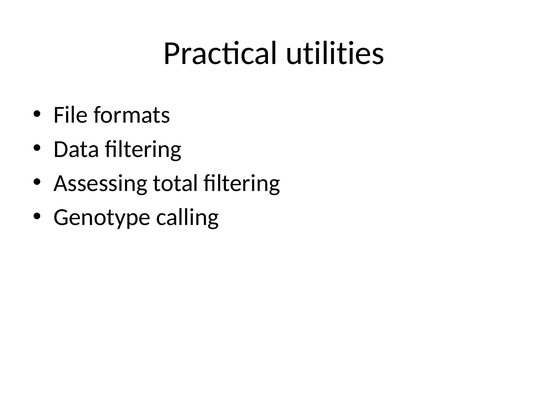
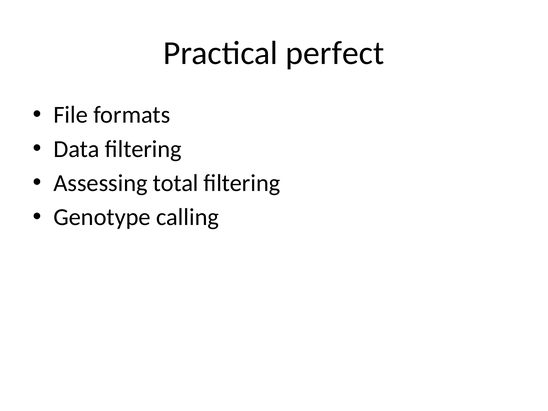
utilities: utilities -> perfect (335, 53)
